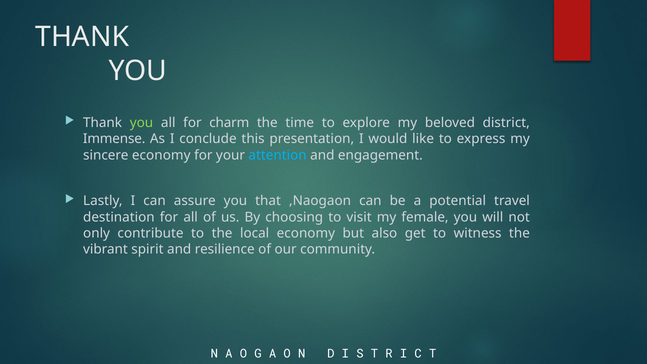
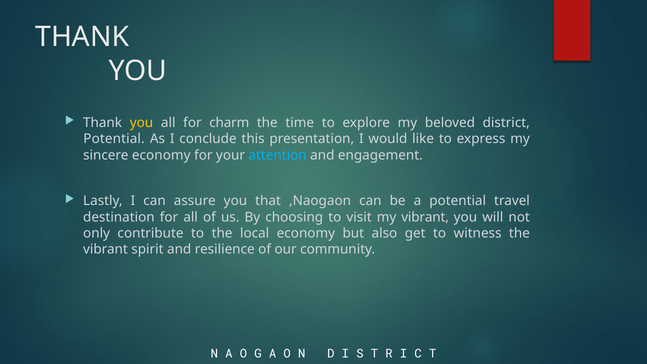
you colour: light green -> yellow (142, 123)
Immense: Immense -> Potential (114, 139)
my female: female -> vibrant (425, 217)
